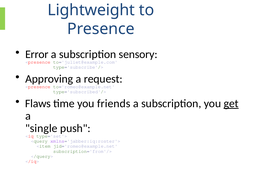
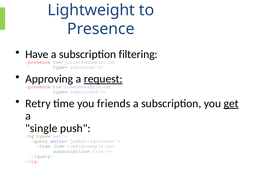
Error: Error -> Have (37, 54)
sensory: sensory -> filtering (138, 54)
request underline: none -> present (103, 79)
Flaws: Flaws -> Retry (38, 104)
